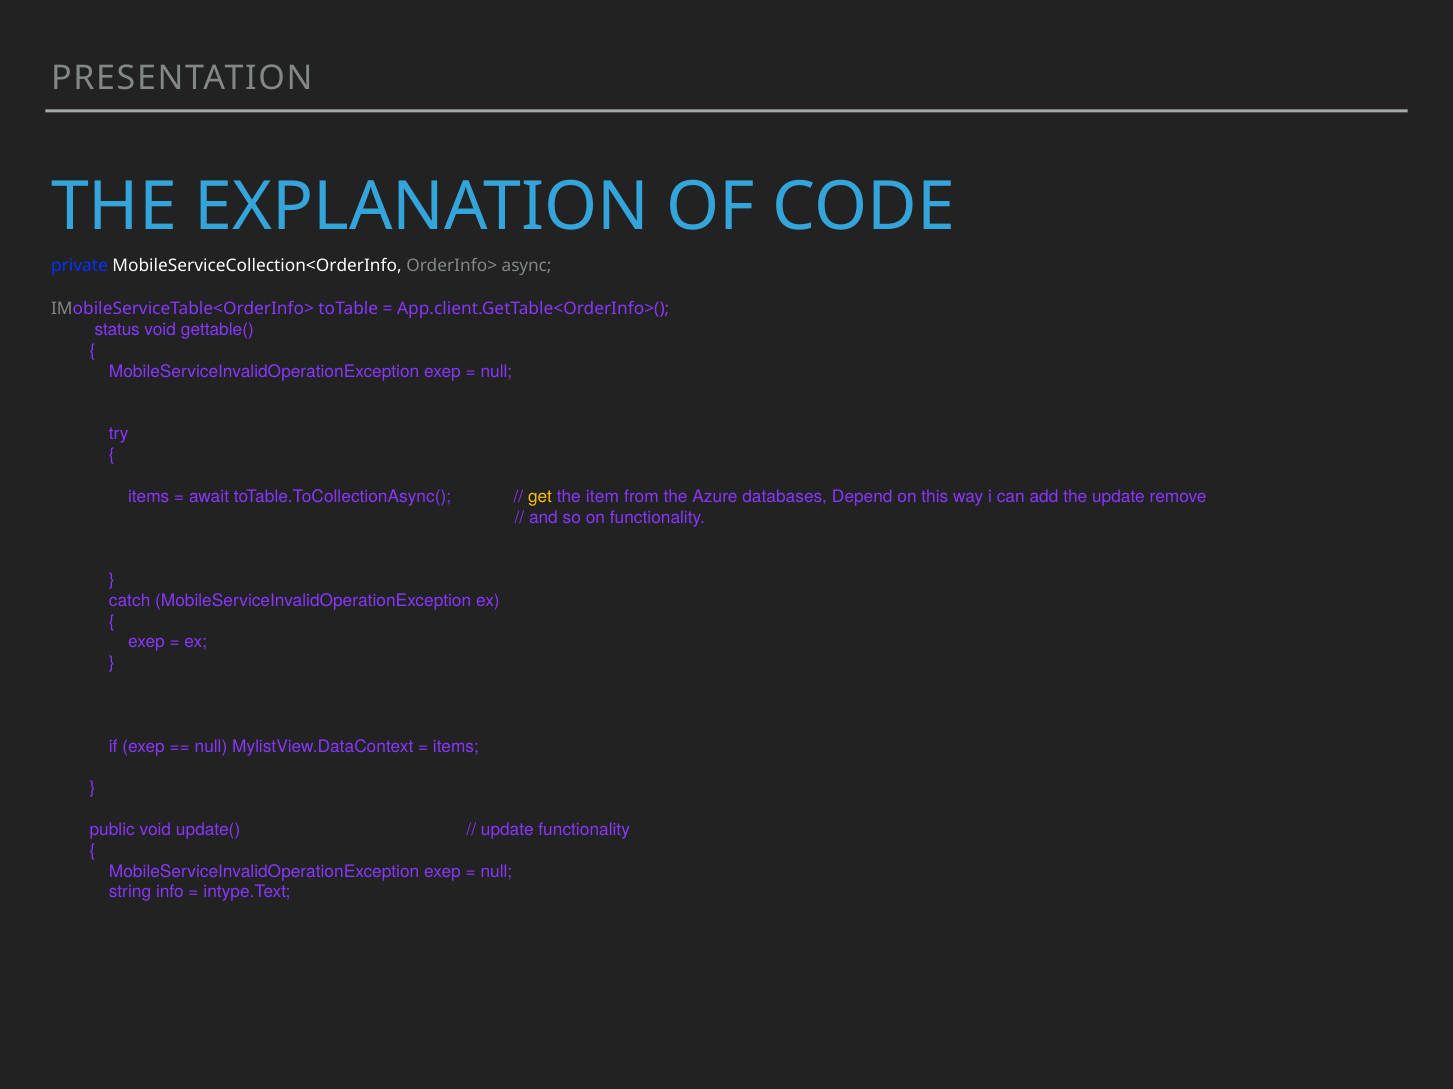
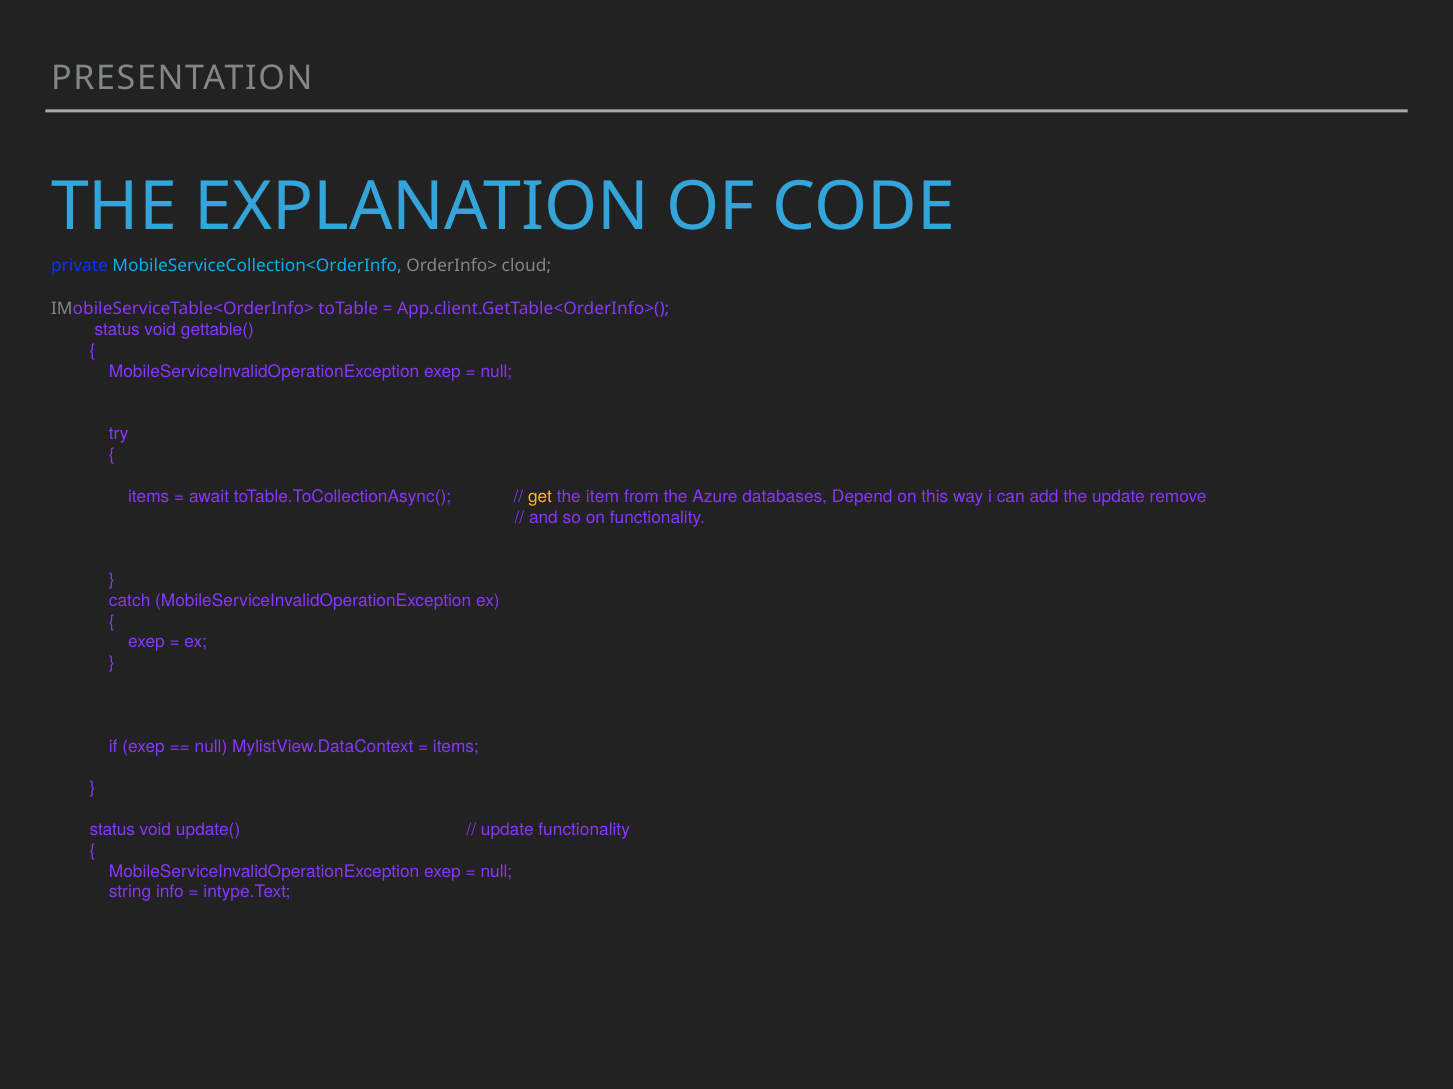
MobileServiceCollection<OrderInfo colour: white -> light blue (257, 266)
async: async -> cloud (527, 266)
public: public -> status (112, 830)
